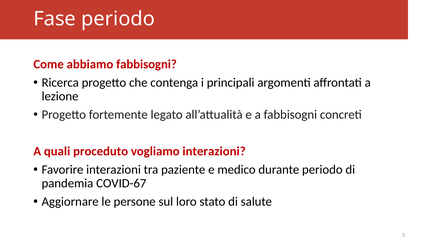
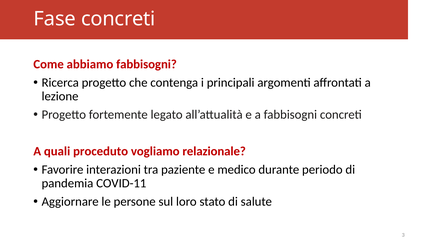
Fase periodo: periodo -> concreti (118, 19)
vogliamo interazioni: interazioni -> relazionale (214, 152)
COVID-67: COVID-67 -> COVID-11 (121, 184)
